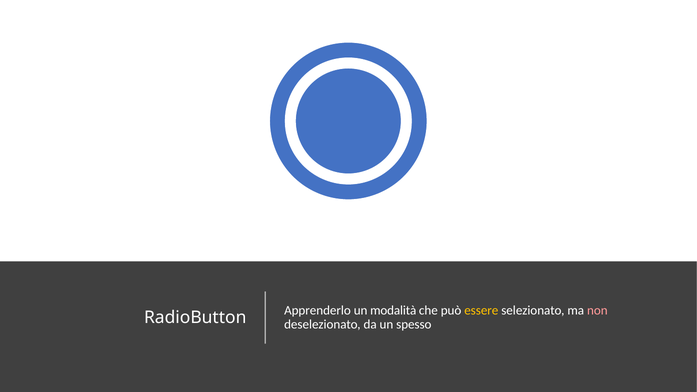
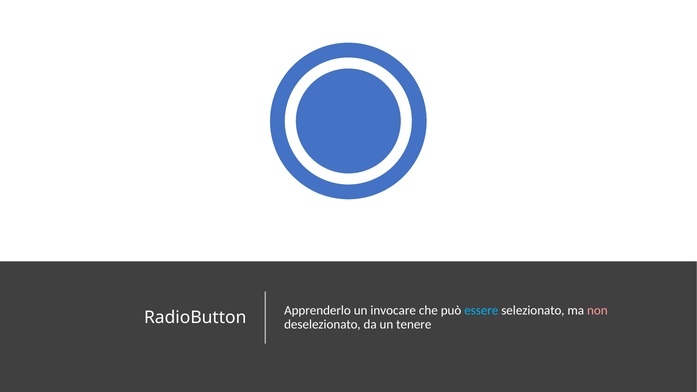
modalità: modalità -> invocare (393, 310)
essere colour: yellow -> light blue (481, 310)
spesso: spesso -> tenere (414, 325)
